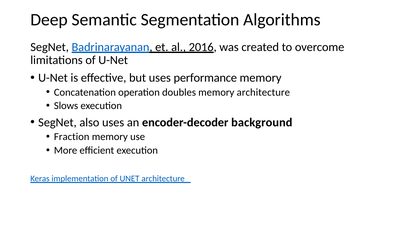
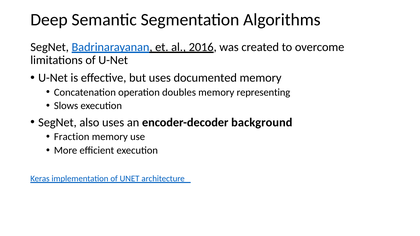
performance: performance -> documented (205, 78)
memory architecture: architecture -> representing (263, 92)
